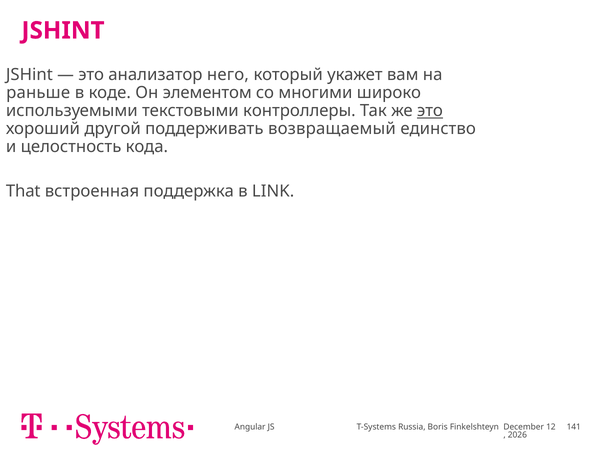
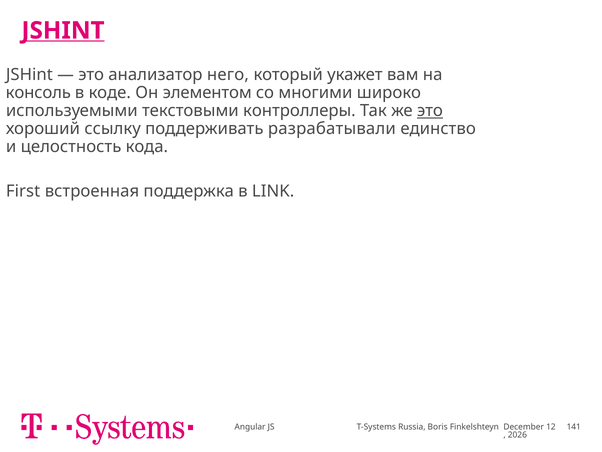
JSHINT underline: none -> present (63, 31)
раньше: раньше -> консоль (38, 92)
другой: другой -> ссылку (113, 129)
возвращаемый: возвращаемый -> разрабатывали (332, 129)
That: That -> First (23, 191)
